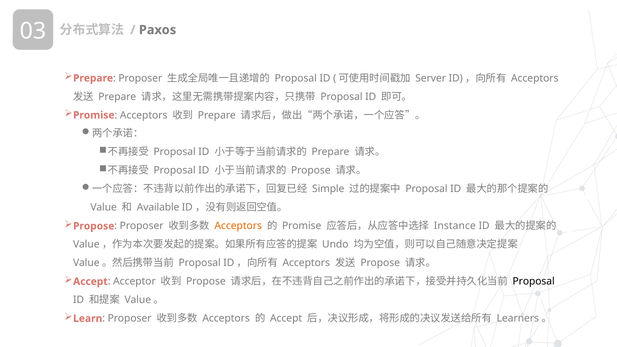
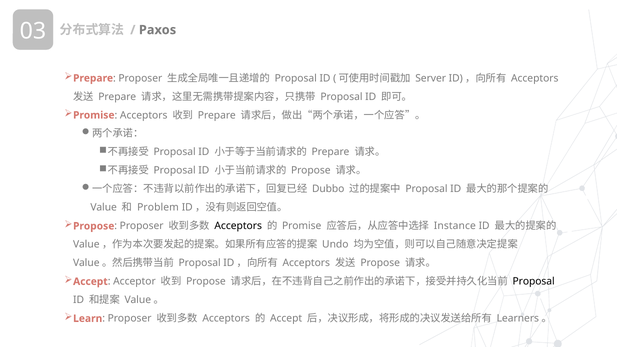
Simple: Simple -> Dubbo (328, 189)
Available: Available -> Problem (158, 208)
Acceptors colour: orange -> black (238, 226)
